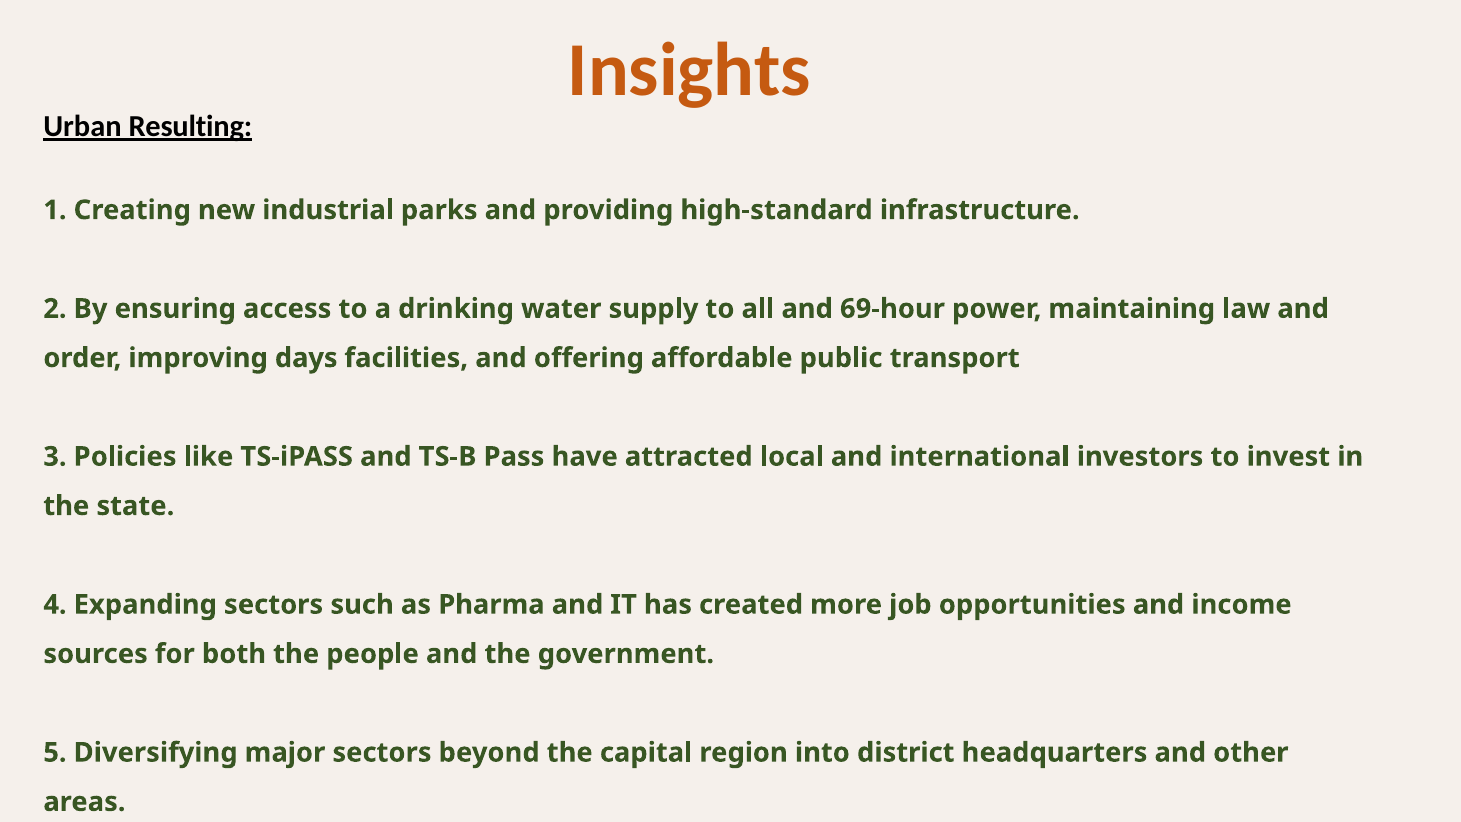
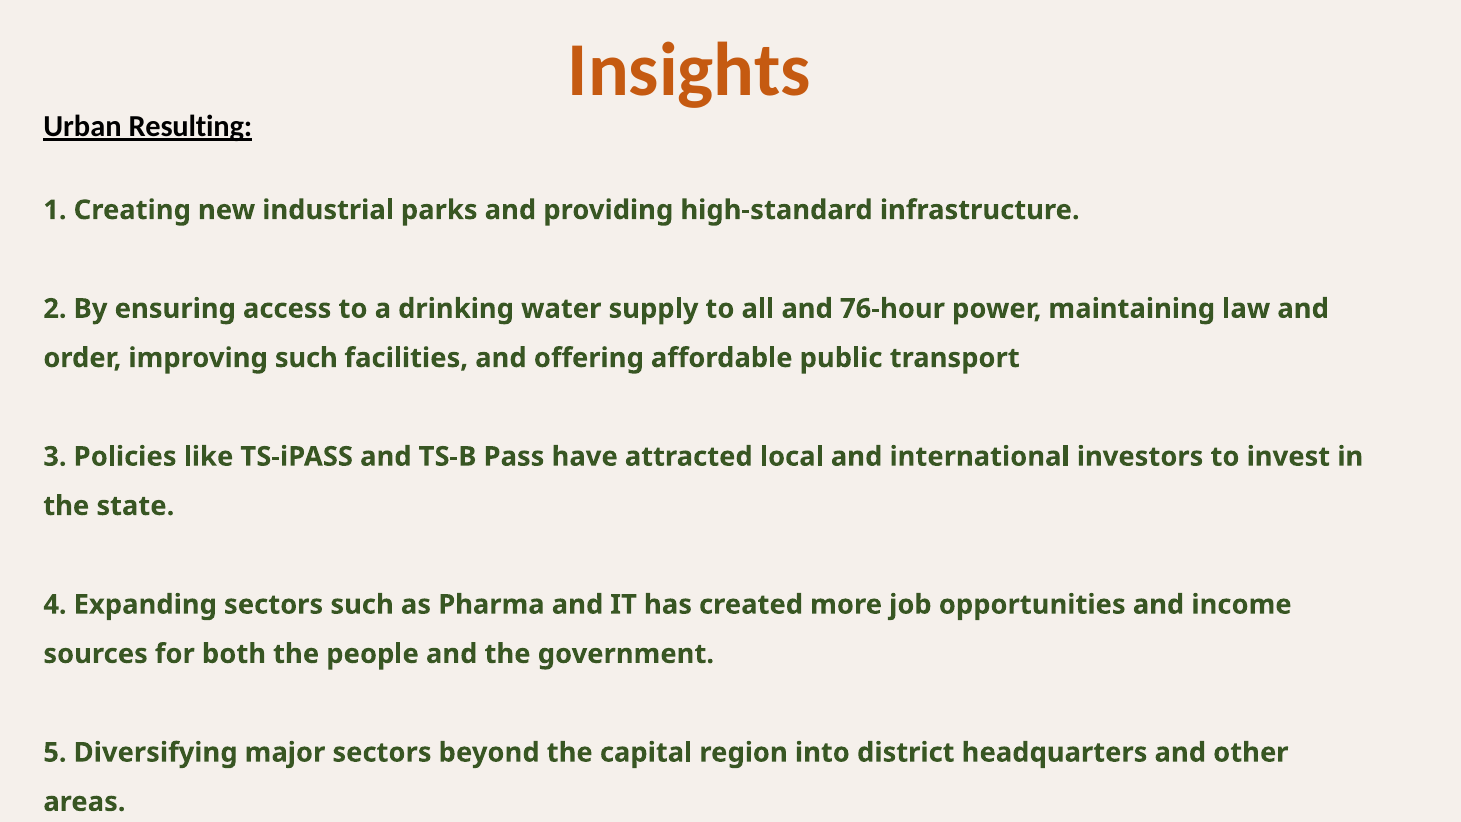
69-hour: 69-hour -> 76-hour (892, 309)
improving days: days -> such (306, 358)
